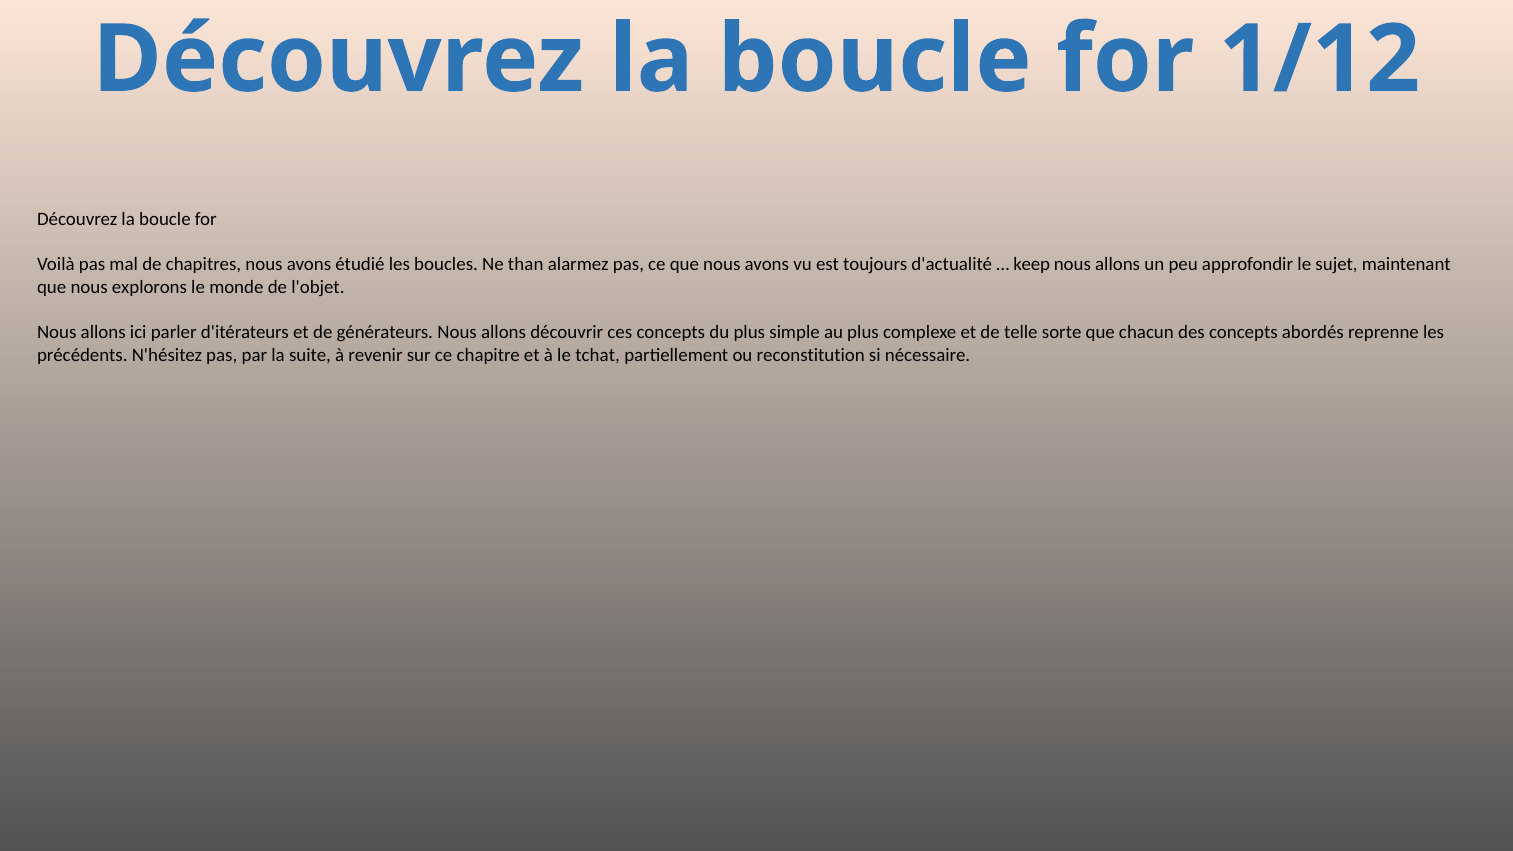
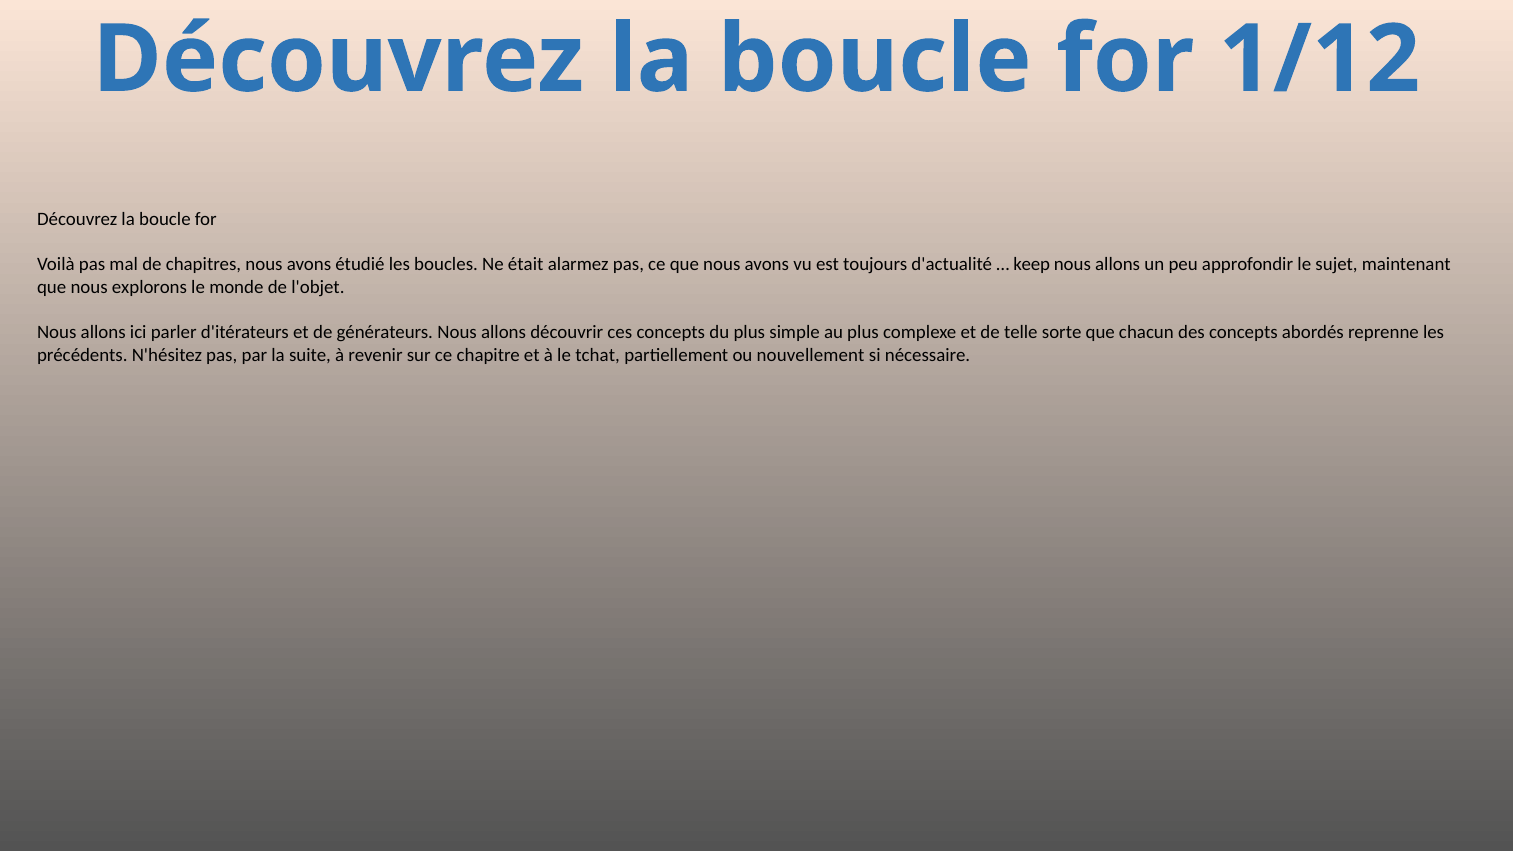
than: than -> était (526, 265)
reconstitution: reconstitution -> nouvellement (811, 355)
